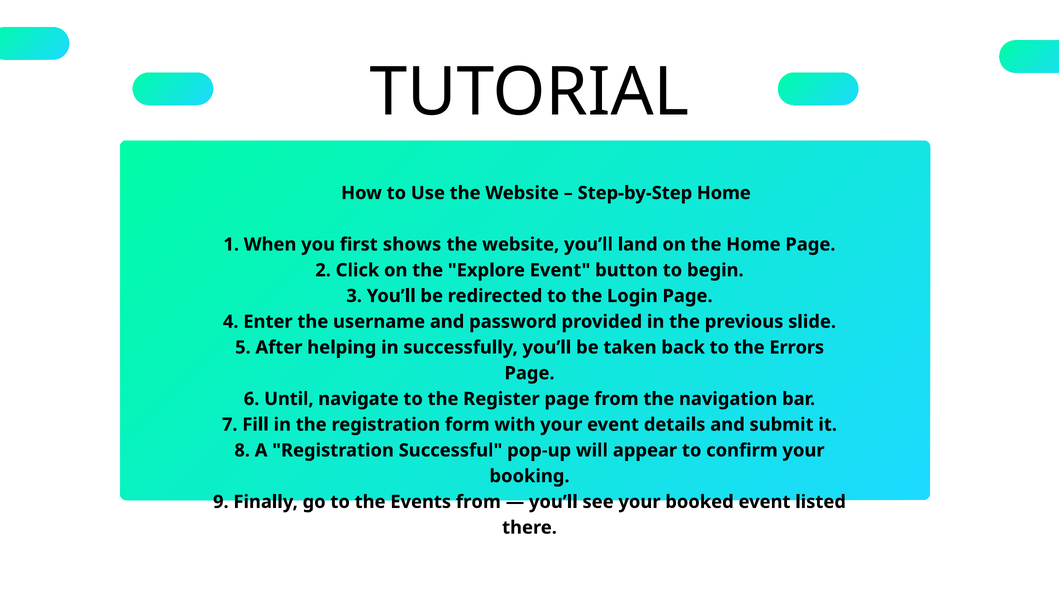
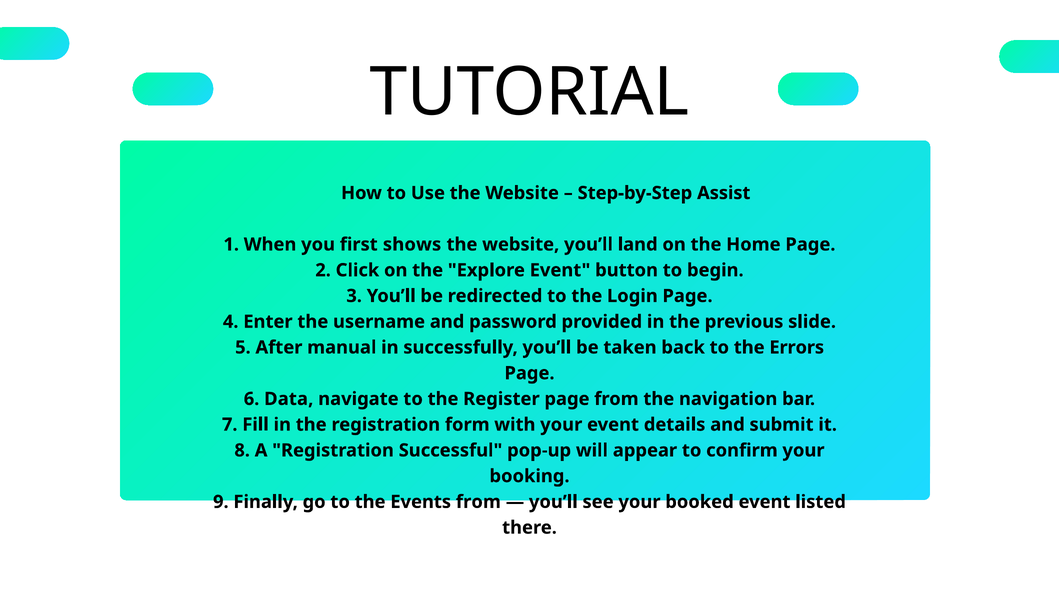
Step-by-Step Home: Home -> Assist (724, 193)
helping: helping -> manual (342, 347)
Until: Until -> Data (289, 399)
